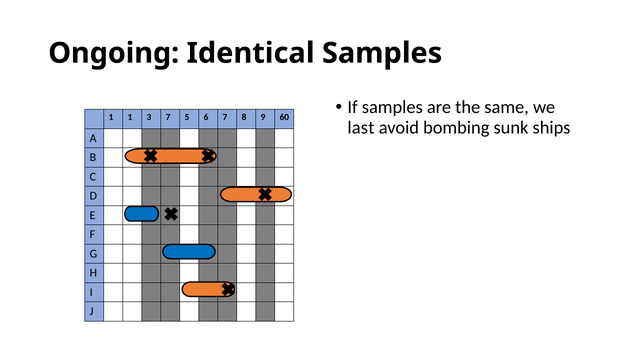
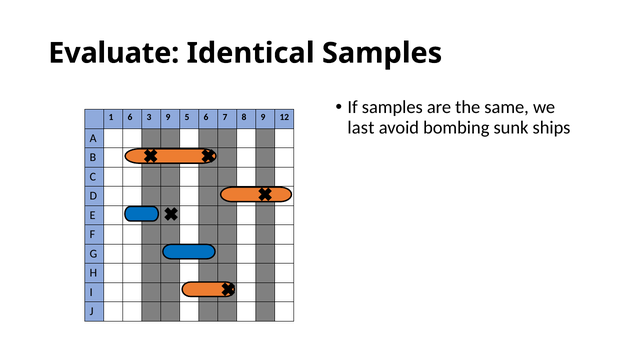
Ongoing: Ongoing -> Evaluate (114, 53)
1 1: 1 -> 6 (130, 117)
3 7: 7 -> 9 (168, 117)
60: 60 -> 12 (284, 117)
